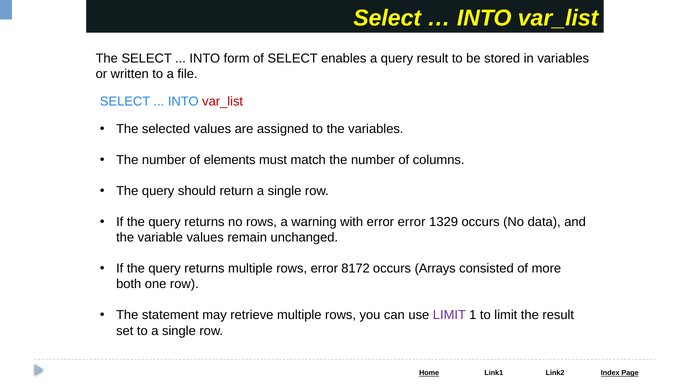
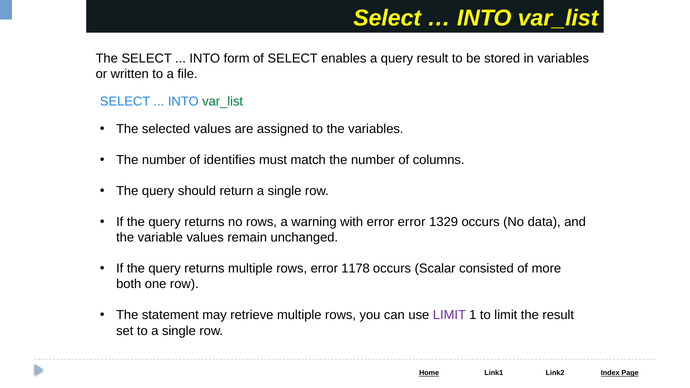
var_list colour: red -> green (223, 102)
elements: elements -> identifies (230, 160)
8172: 8172 -> 1178 (356, 269)
Arrays: Arrays -> Scalar (435, 269)
